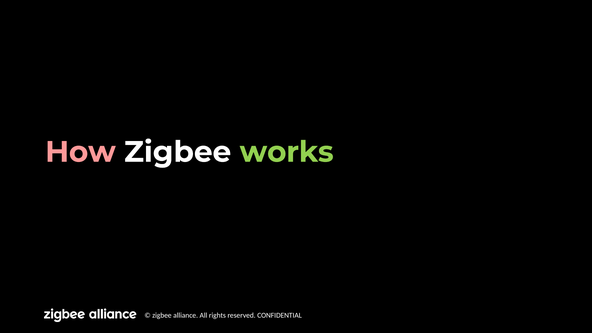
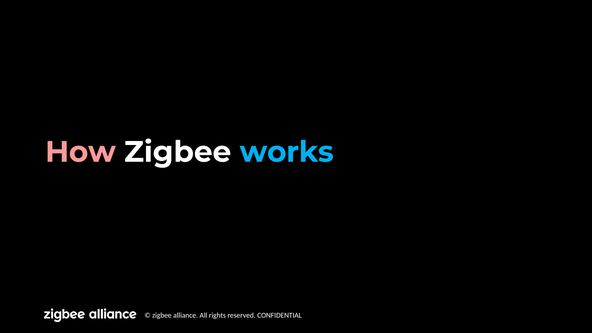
works colour: light green -> light blue (287, 152)
